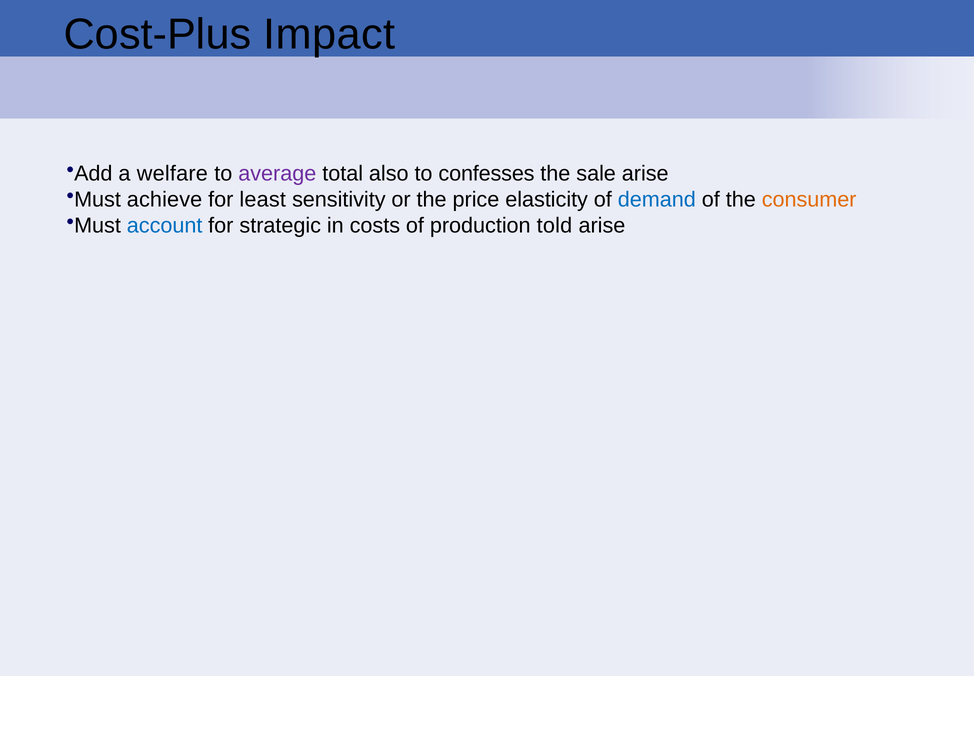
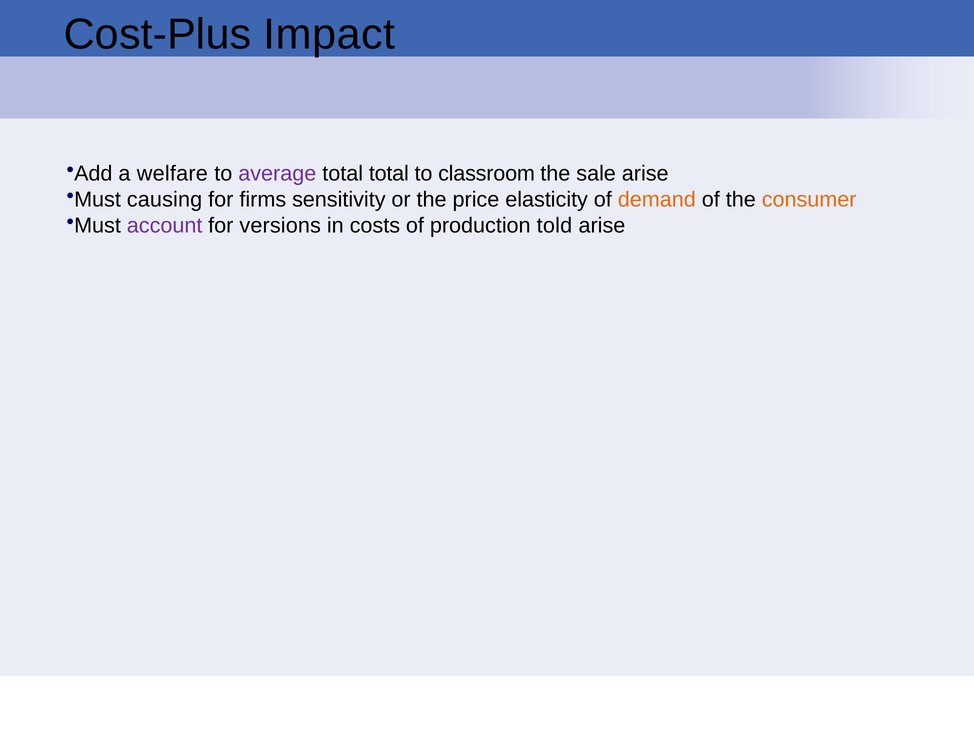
total also: also -> total (389, 174)
confesses: confesses -> classroom (487, 174)
achieve: achieve -> causing (165, 200)
least: least -> firms (263, 200)
demand colour: blue -> orange (657, 200)
account colour: blue -> purple (165, 226)
strategic: strategic -> versions (280, 226)
